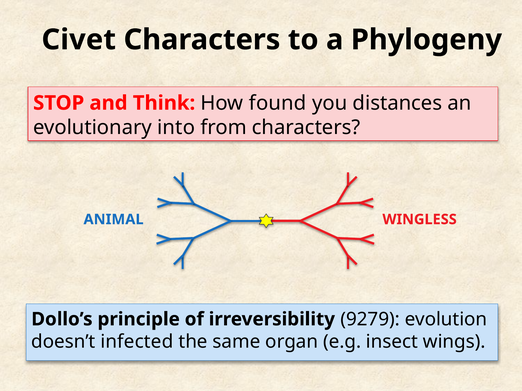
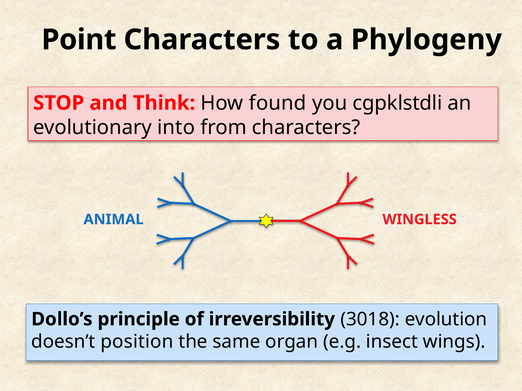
Civet: Civet -> Point (79, 40)
distances: distances -> cgpklstdli (397, 103)
9279: 9279 -> 3018 (370, 320)
infected: infected -> position (137, 342)
